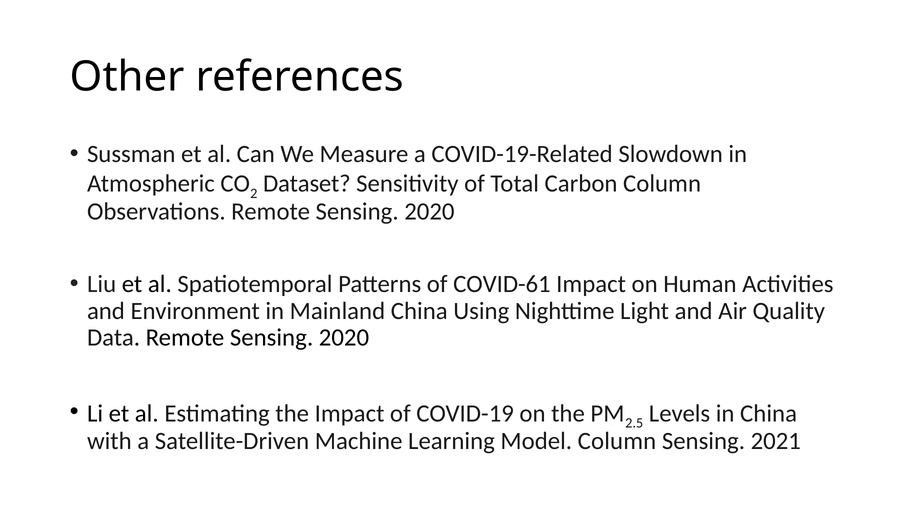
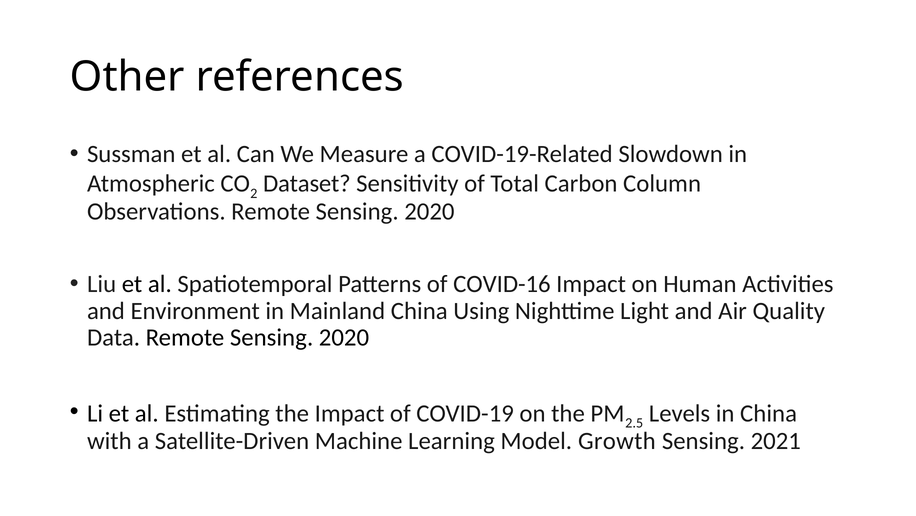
COVID-61: COVID-61 -> COVID-16 (502, 284)
Model Column: Column -> Growth (617, 440)
